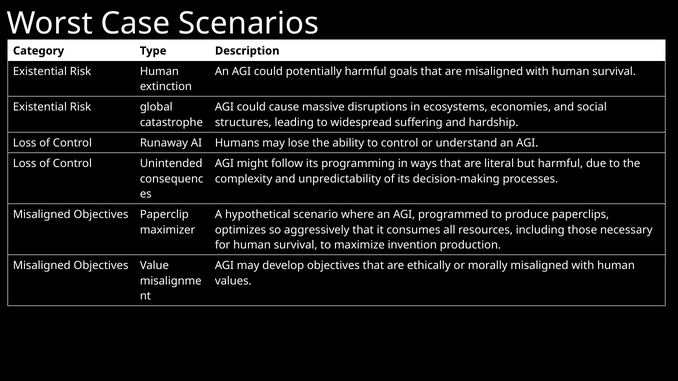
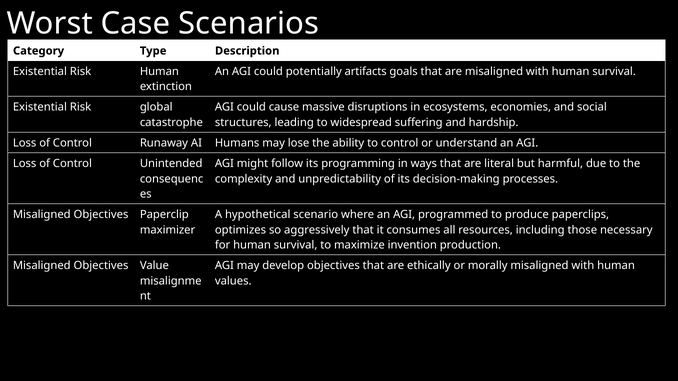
potentially harmful: harmful -> artifacts (366, 71)
